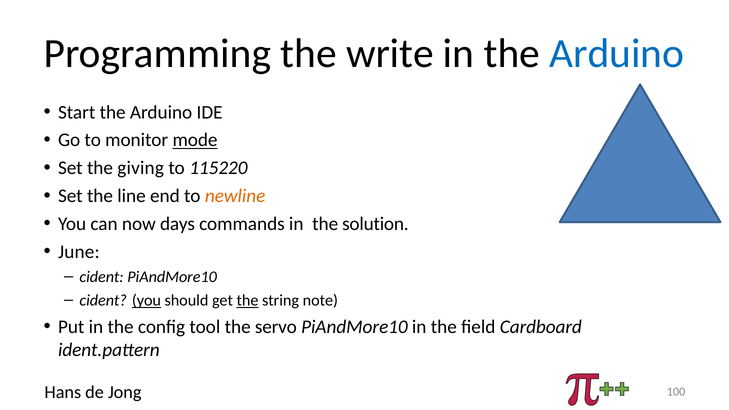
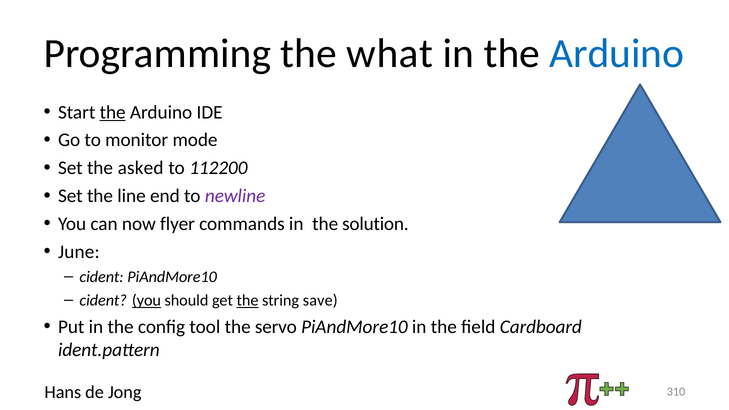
write: write -> what (390, 53)
the underline: none -> present (113, 112)
mode underline: present -> none (195, 140)
giving: giving -> asked (141, 168)
115220: 115220 -> 112200 (218, 168)
newline colour: orange -> purple (235, 196)
days: days -> flyer (177, 224)
note: note -> save (320, 300)
100: 100 -> 310 (676, 392)
